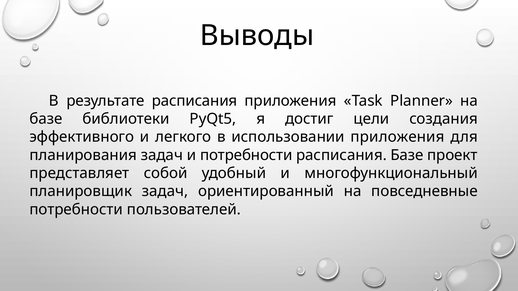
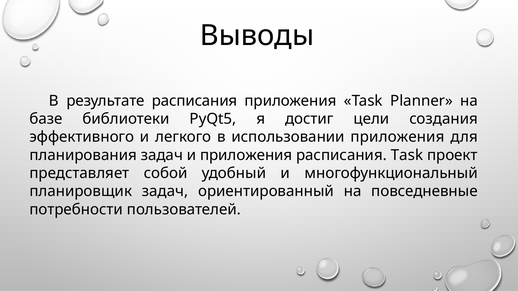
и потребности: потребности -> приложения (246, 155)
расписания Базе: Базе -> Task (407, 155)
